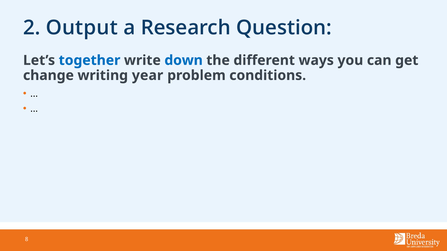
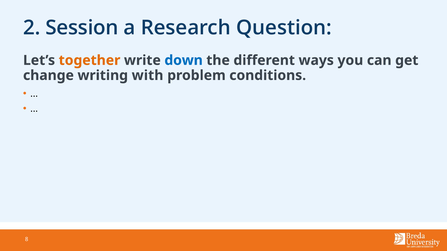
Output: Output -> Session (82, 28)
together colour: blue -> orange (90, 60)
year: year -> with (148, 75)
